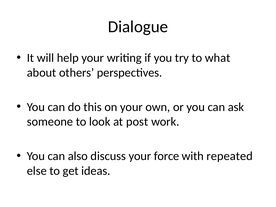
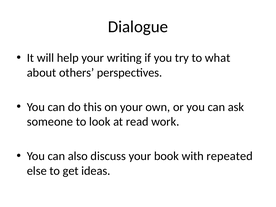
post: post -> read (137, 122)
force: force -> book (166, 156)
